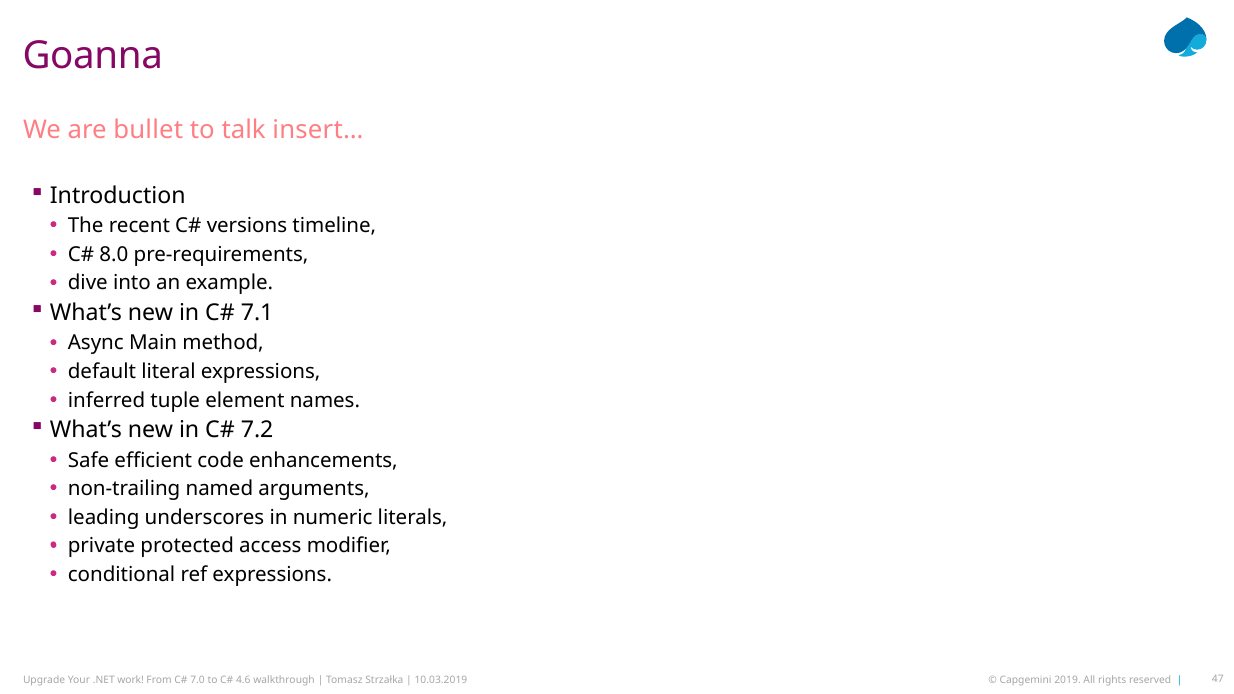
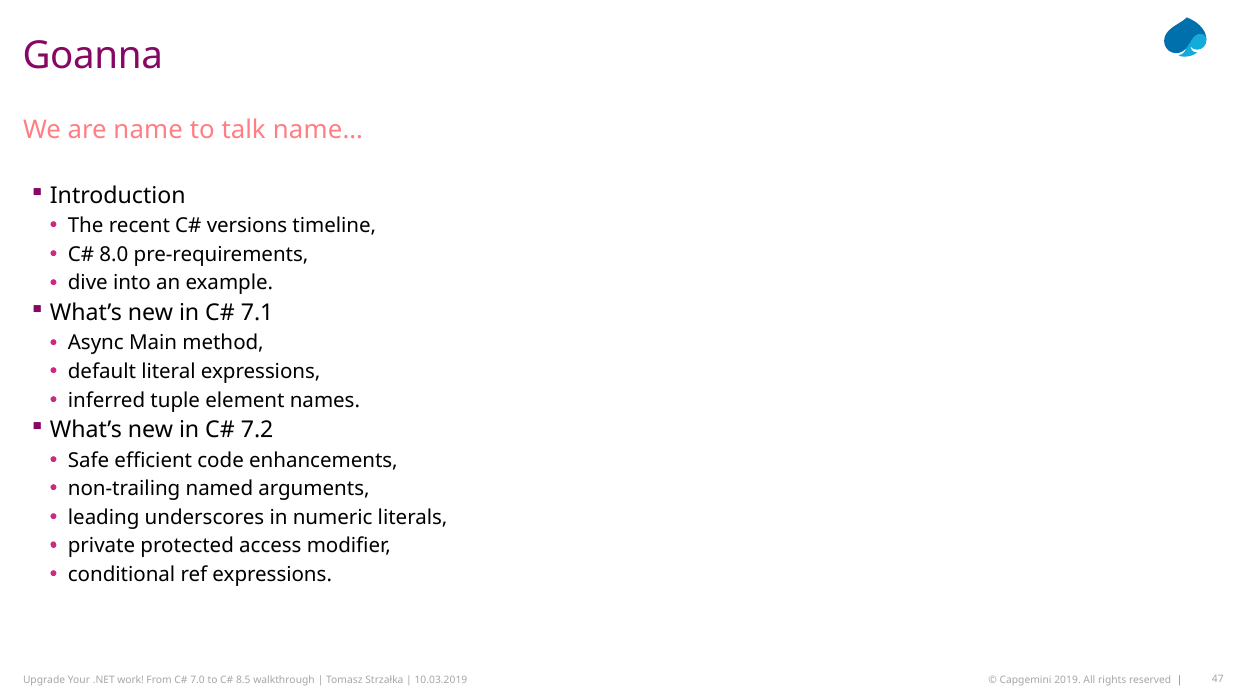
bullet: bullet -> name (148, 130)
insert…: insert… -> name… (318, 130)
4.6: 4.6 -> 8.5 (243, 680)
